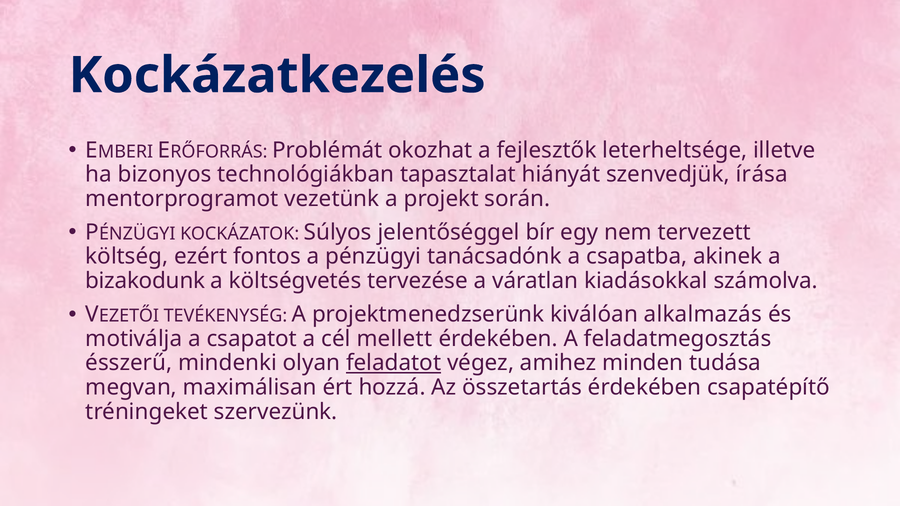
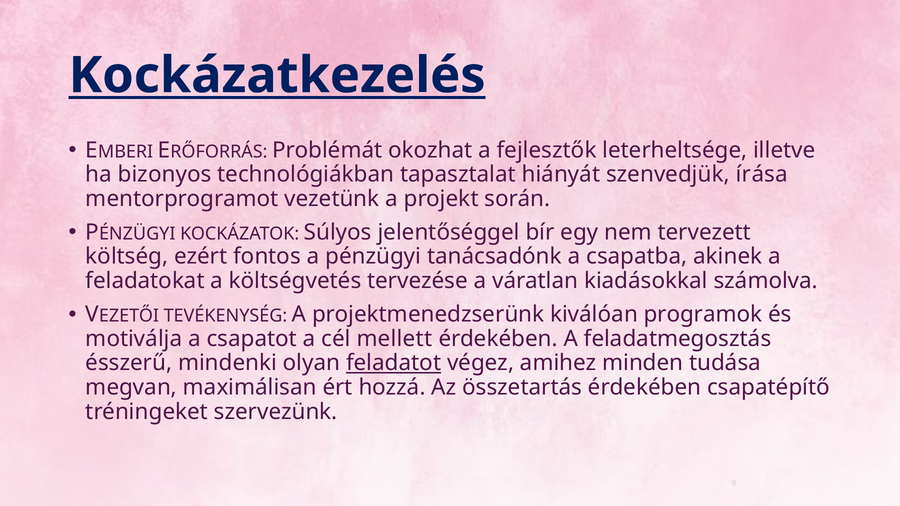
Kockázatkezelés underline: none -> present (277, 76)
bizakodunk: bizakodunk -> feladatokat (145, 281)
alkalmazás: alkalmazás -> programok (703, 315)
